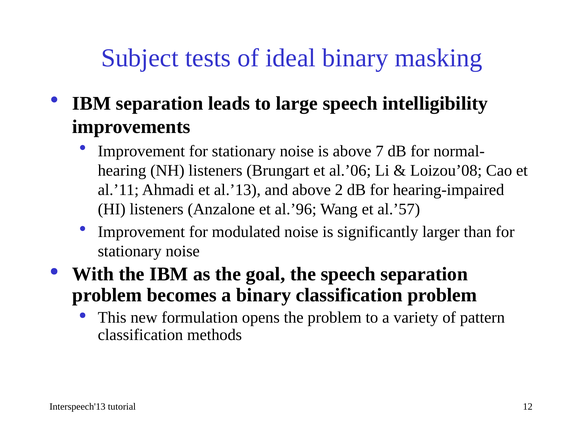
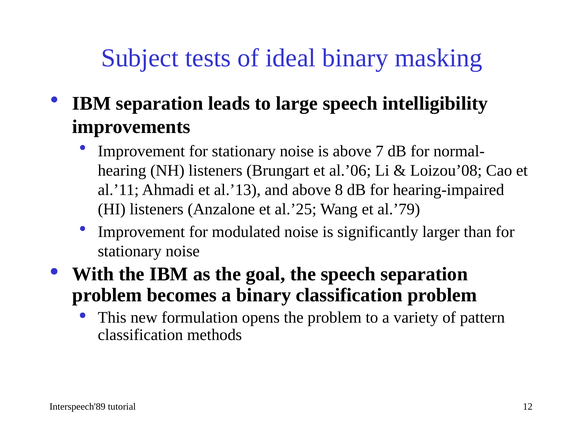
2: 2 -> 8 (339, 190)
al.’96: al.’96 -> al.’25 (296, 210)
al.’57: al.’57 -> al.’79 (399, 210)
Interspeech'13: Interspeech'13 -> Interspeech'89 (77, 407)
